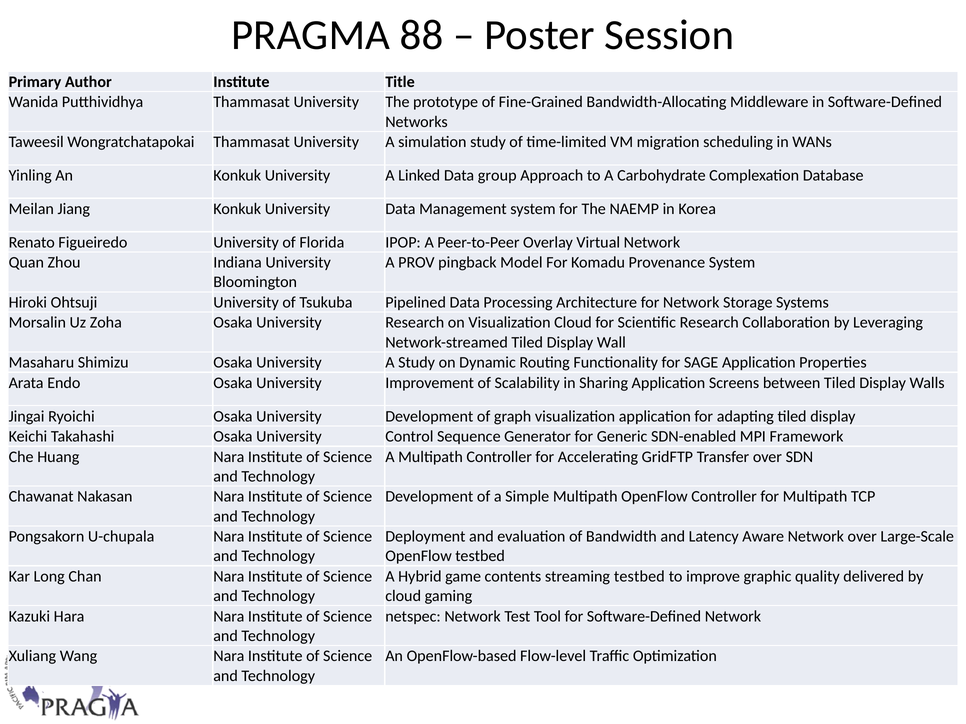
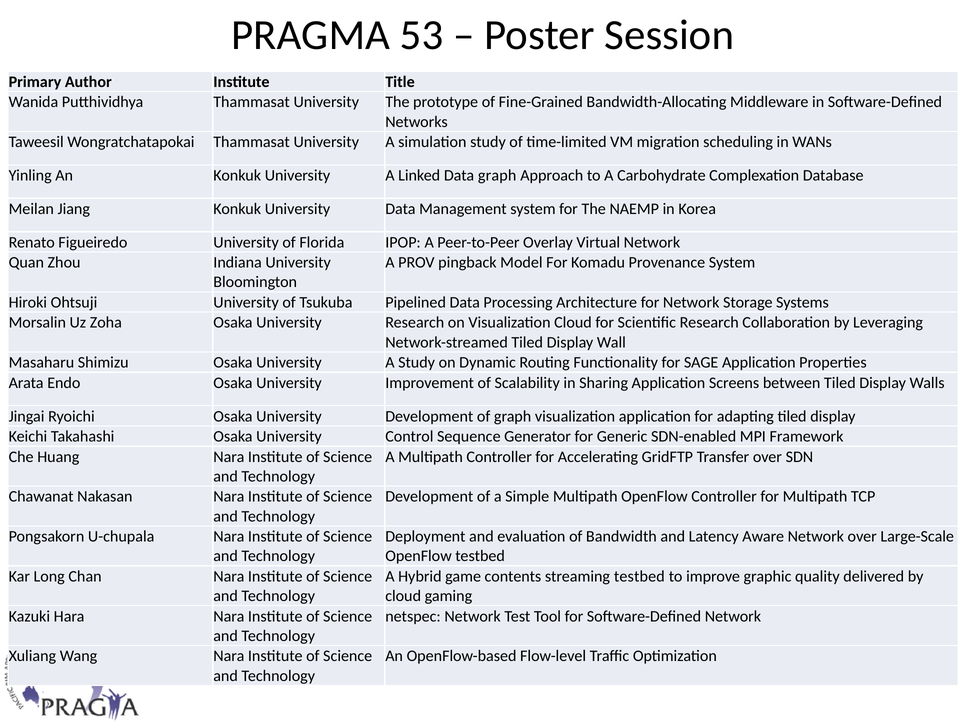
88: 88 -> 53 (422, 35)
Data group: group -> graph (497, 176)
